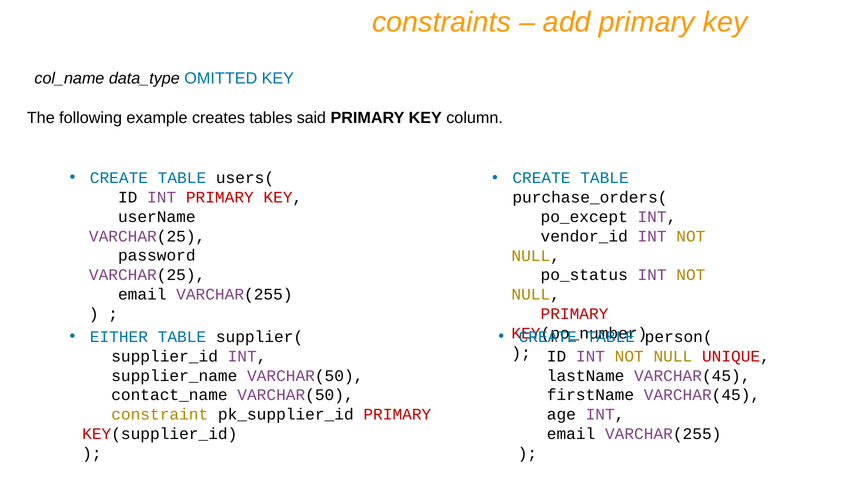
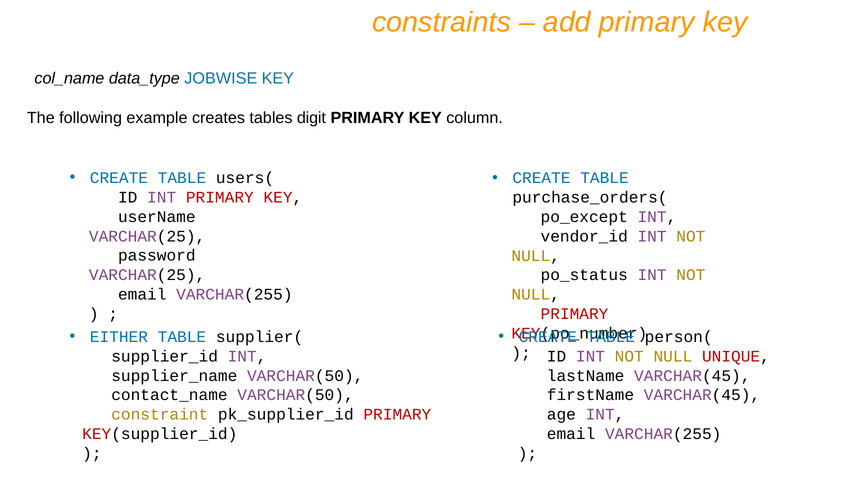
OMITTED: OMITTED -> JOBWISE (221, 78)
said: said -> digit (311, 118)
